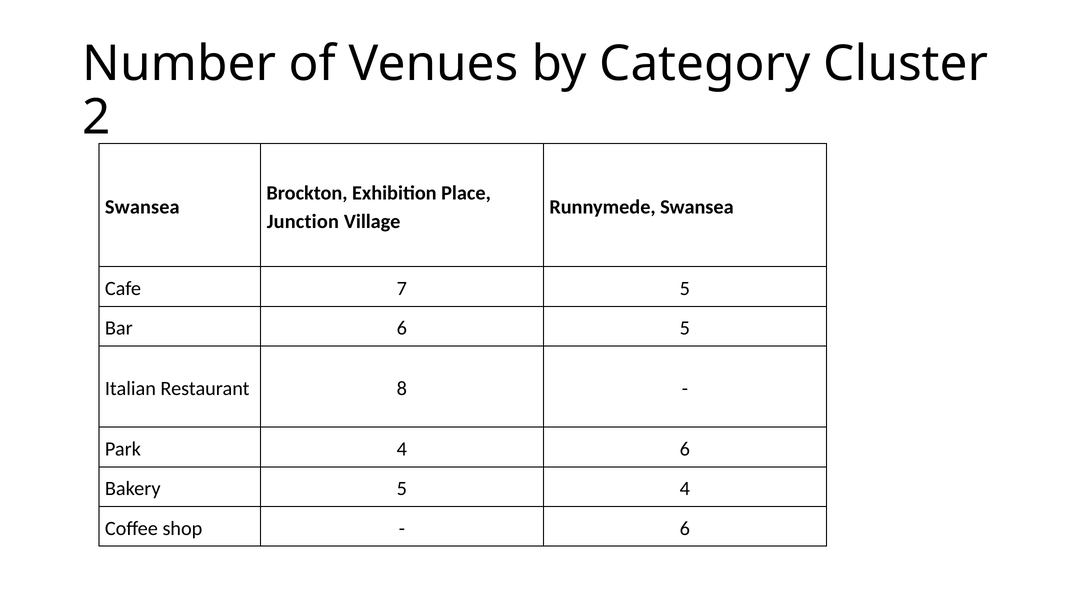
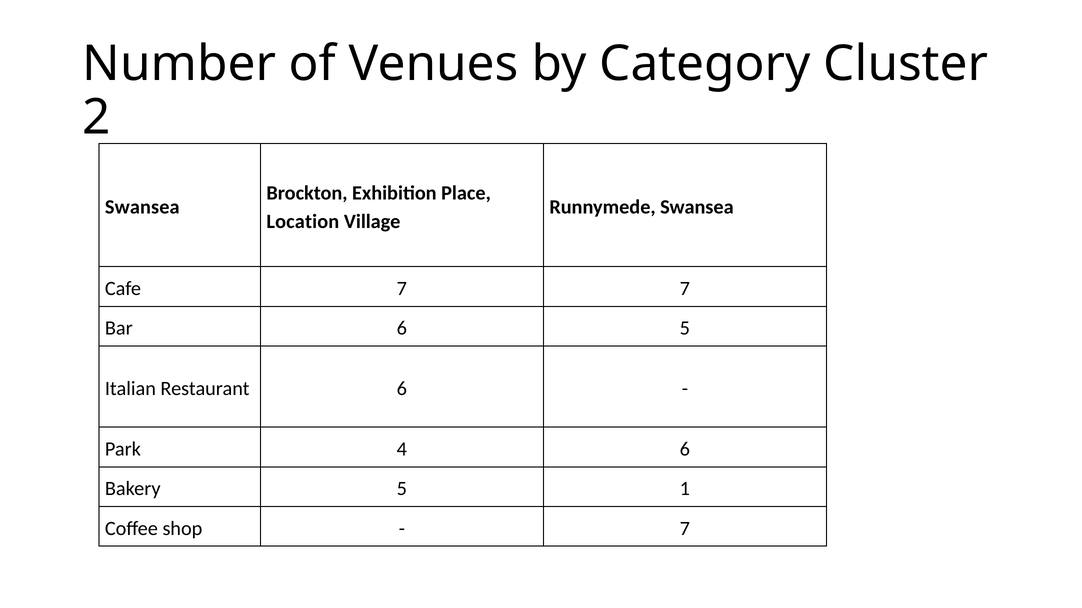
Junction: Junction -> Location (303, 222)
7 5: 5 -> 7 (685, 289)
Restaurant 8: 8 -> 6 (402, 389)
5 4: 4 -> 1 (685, 489)
6: 6 -> 7 (685, 529)
